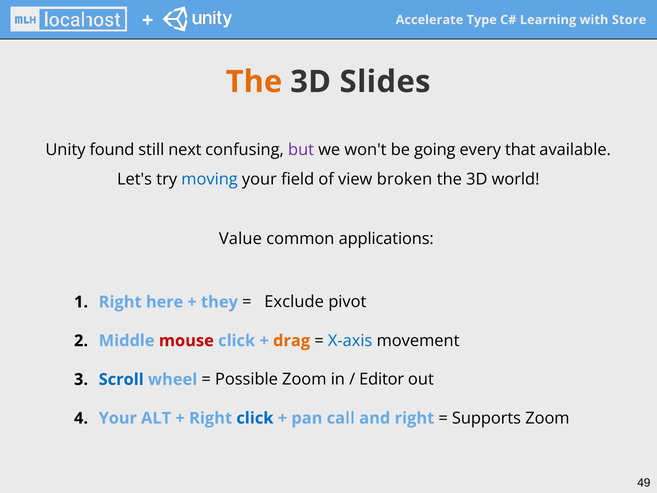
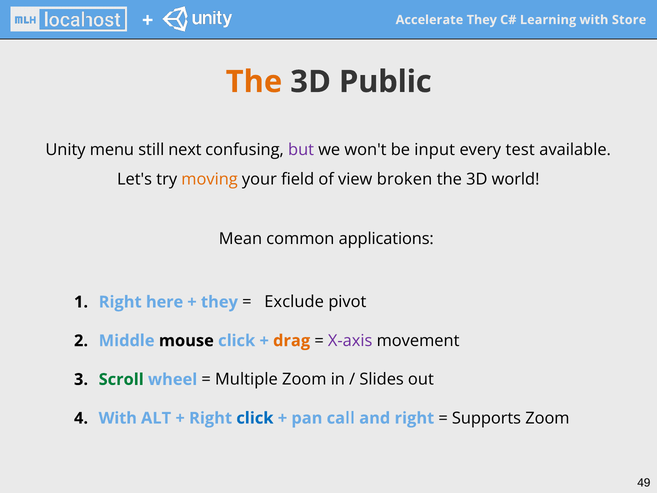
Type: Type -> They (482, 20)
Slides: Slides -> Public (385, 82)
found: found -> menu (112, 150)
going: going -> input (435, 150)
that: that -> test (520, 150)
moving colour: blue -> orange (210, 179)
Value: Value -> Mean (240, 238)
mouse colour: red -> black (186, 341)
X-axis colour: blue -> purple (350, 341)
Scroll colour: blue -> green (121, 379)
Possible: Possible -> Multiple (246, 379)
Editor: Editor -> Slides (382, 379)
Your: Your -> With (118, 418)
